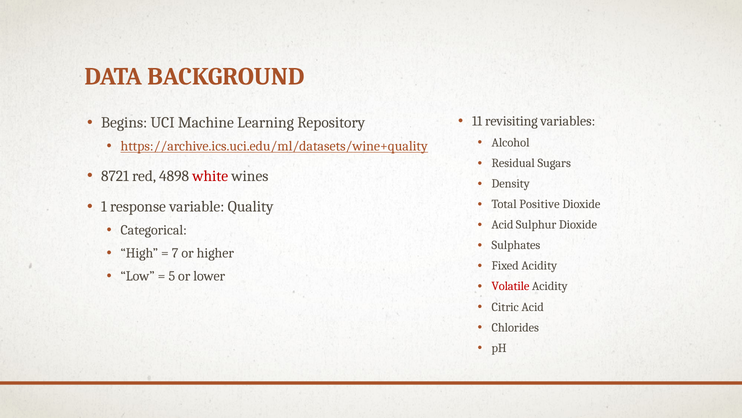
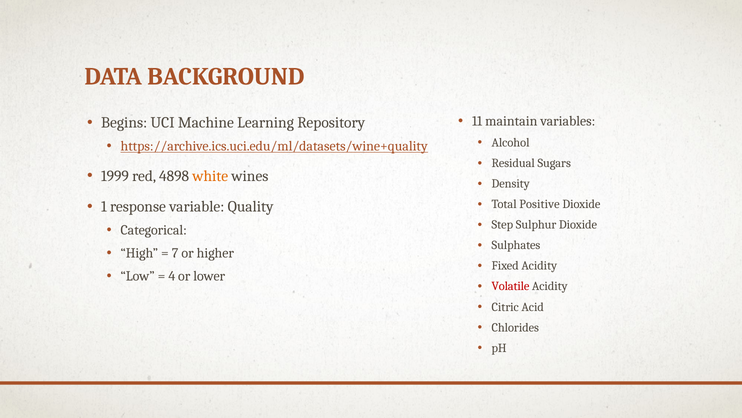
revisiting: revisiting -> maintain (511, 121)
8721: 8721 -> 1999 (115, 176)
white colour: red -> orange (210, 176)
Acid: Acid -> Step (502, 224)
5: 5 -> 4 (172, 276)
